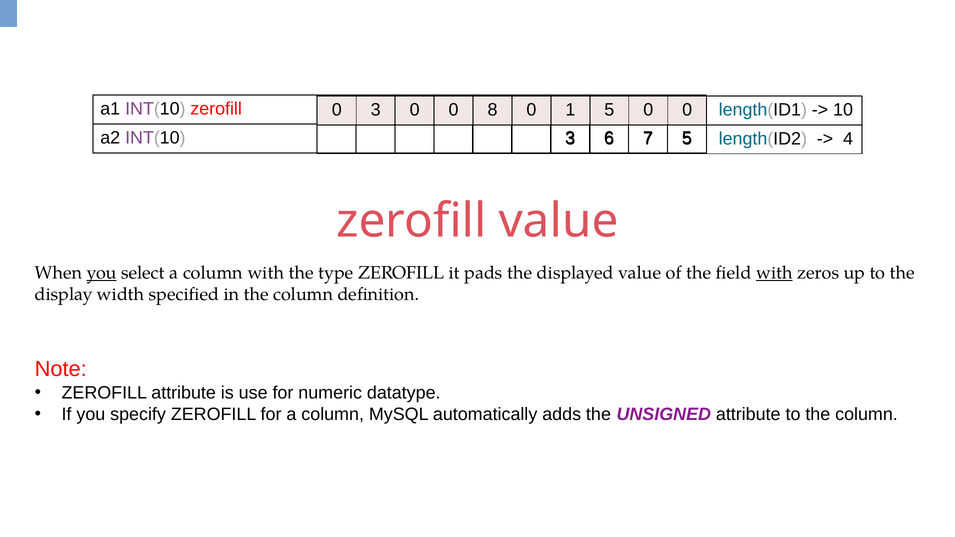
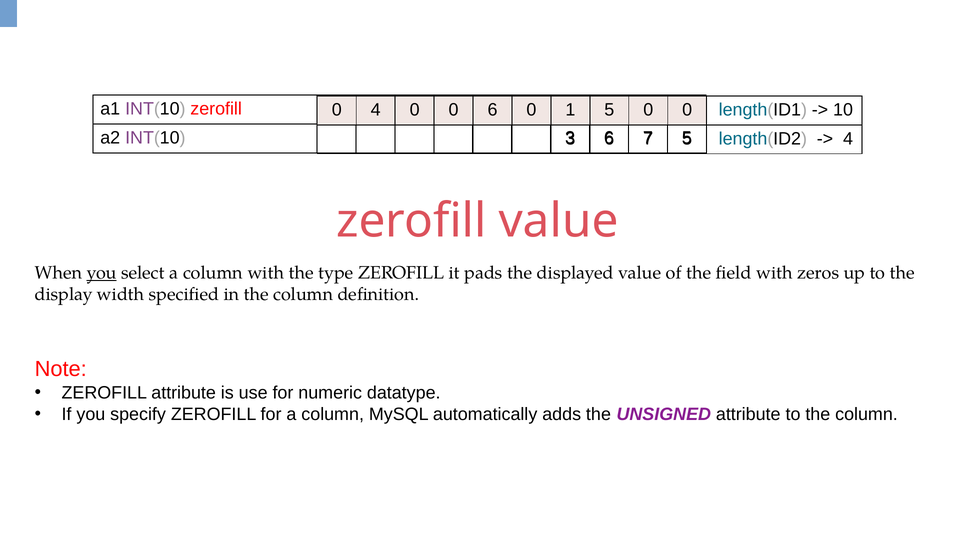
0 3: 3 -> 4 (376, 110)
0 8: 8 -> 6 (493, 110)
with underline: present -> none (774, 273)
